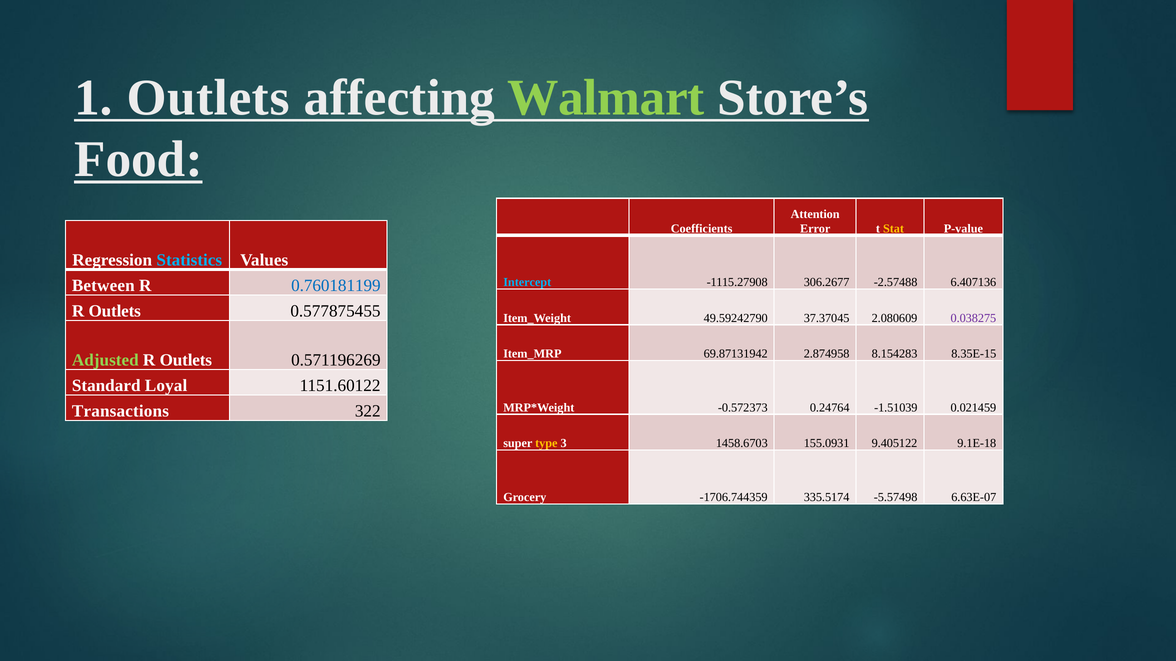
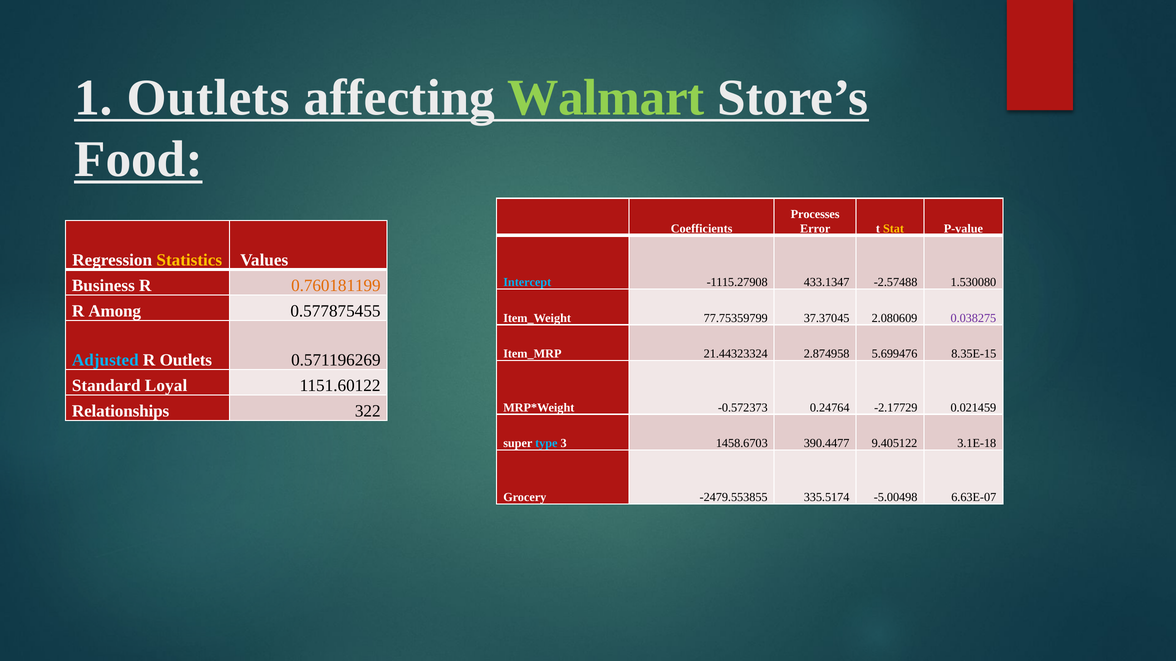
Attention: Attention -> Processes (815, 214)
Statistics colour: light blue -> yellow (189, 260)
306.2677: 306.2677 -> 433.1347 (827, 282)
6.407136: 6.407136 -> 1.530080 (973, 282)
Between: Between -> Business (103, 286)
0.760181199 colour: blue -> orange (336, 286)
Outlets: Outlets -> Among (115, 312)
49.59242790: 49.59242790 -> 77.75359799 (736, 318)
69.87131942: 69.87131942 -> 21.44323324 (736, 354)
8.154283: 8.154283 -> 5.699476 (895, 354)
Adjusted colour: light green -> light blue (105, 360)
-1.51039: -1.51039 -> -2.17729 (896, 408)
Transactions: Transactions -> Relationships (121, 412)
type colour: yellow -> light blue (546, 444)
155.0931: 155.0931 -> 390.4477 (827, 444)
9.1E-18: 9.1E-18 -> 3.1E-18 (977, 444)
-1706.744359: -1706.744359 -> -2479.553855 (734, 497)
-5.57498: -5.57498 -> -5.00498 (896, 497)
